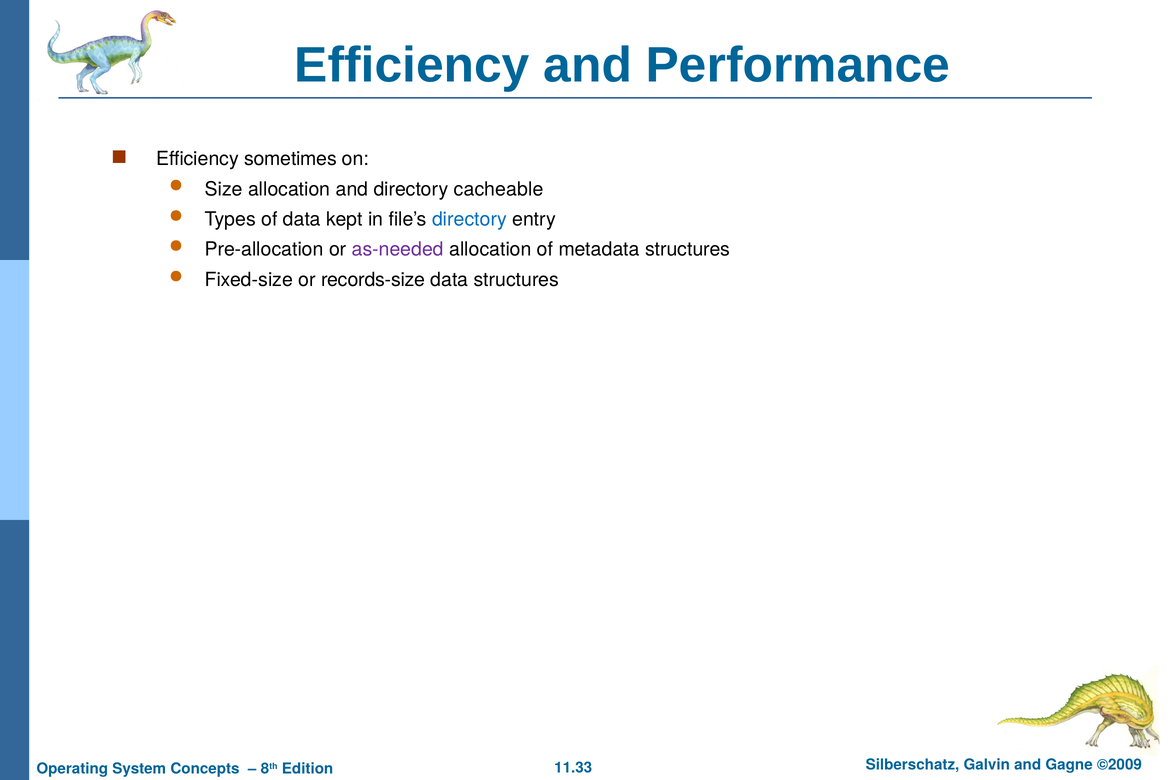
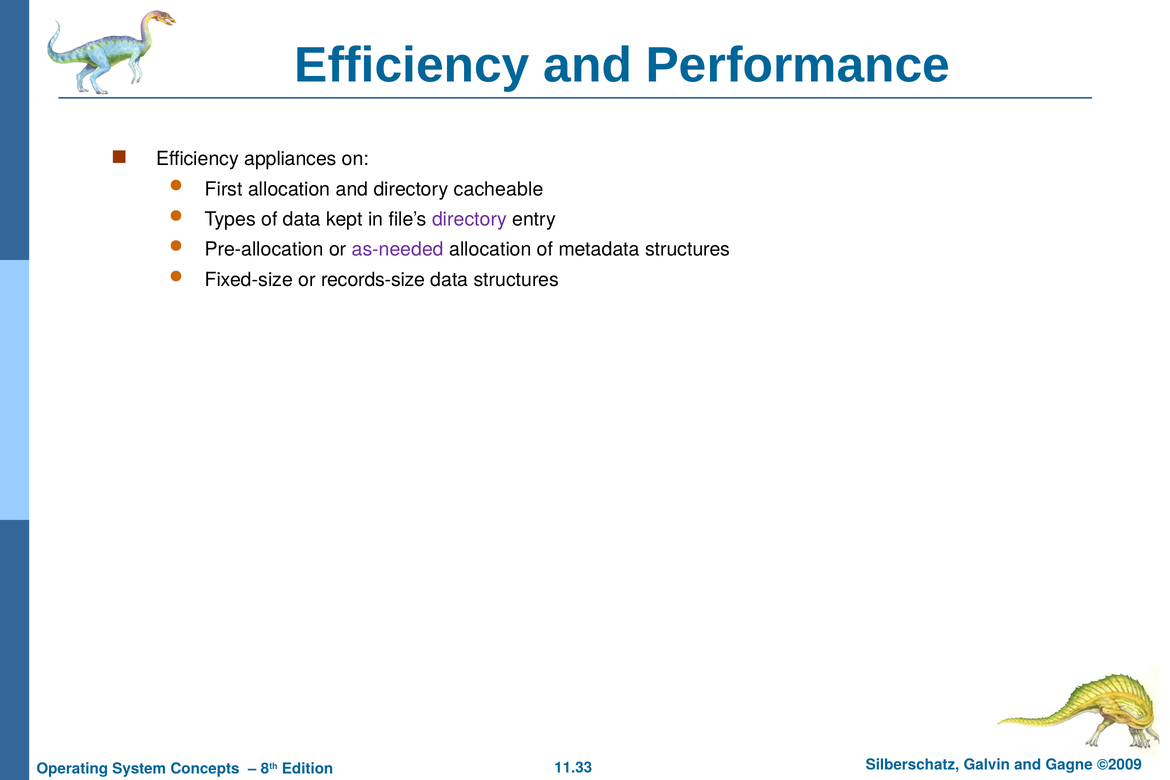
sometimes: sometimes -> appliances (290, 159)
Size: Size -> First (224, 189)
directory colour: blue -> purple (470, 219)
